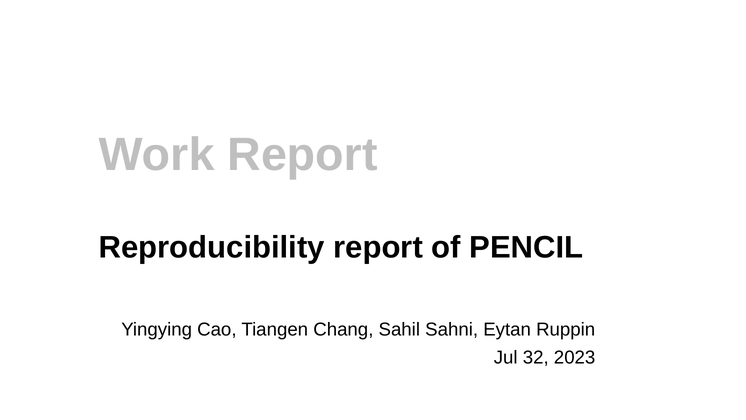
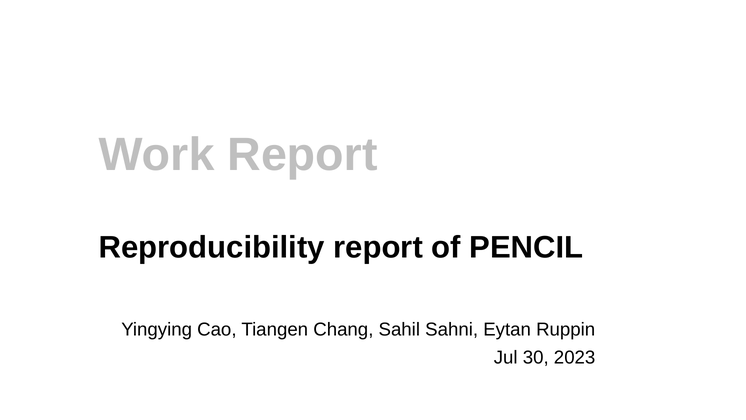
32: 32 -> 30 (536, 357)
